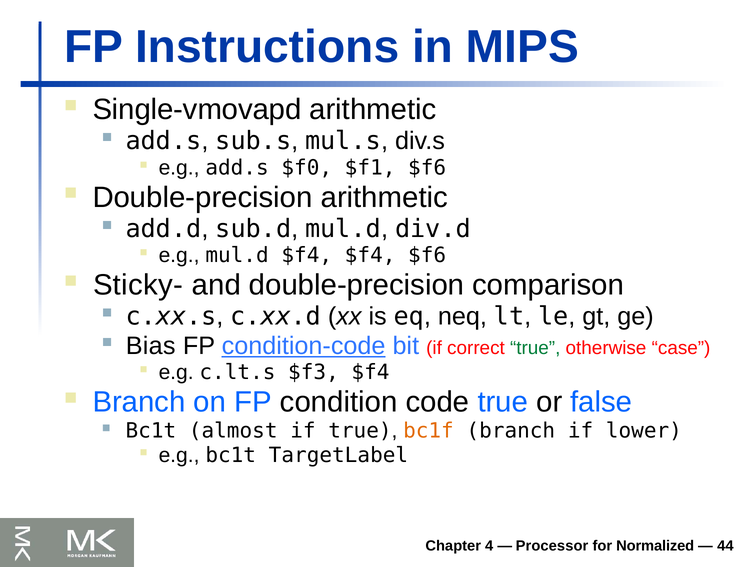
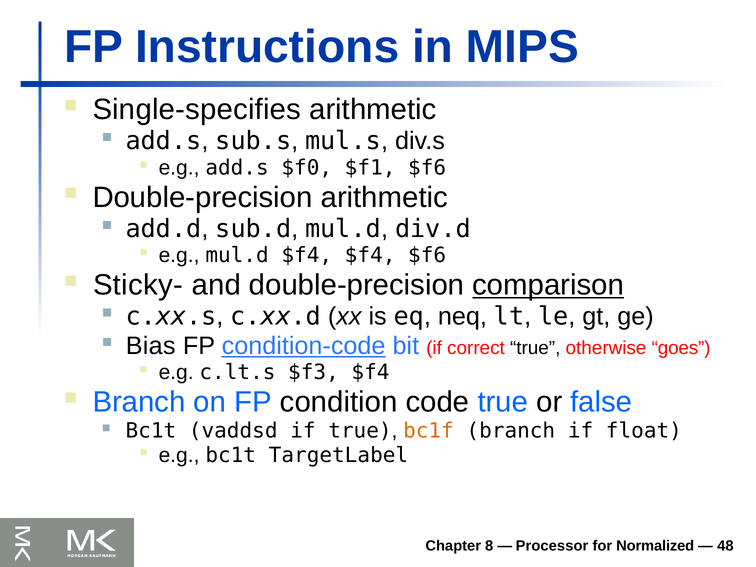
Single-vmovapd: Single-vmovapd -> Single-specifies (197, 110)
comparison underline: none -> present (548, 285)
true colour: green -> black (535, 348)
case: case -> goes (681, 348)
almost: almost -> vaddsd (233, 431)
lower: lower -> float (644, 431)
4: 4 -> 8 (489, 546)
44: 44 -> 48 (725, 546)
